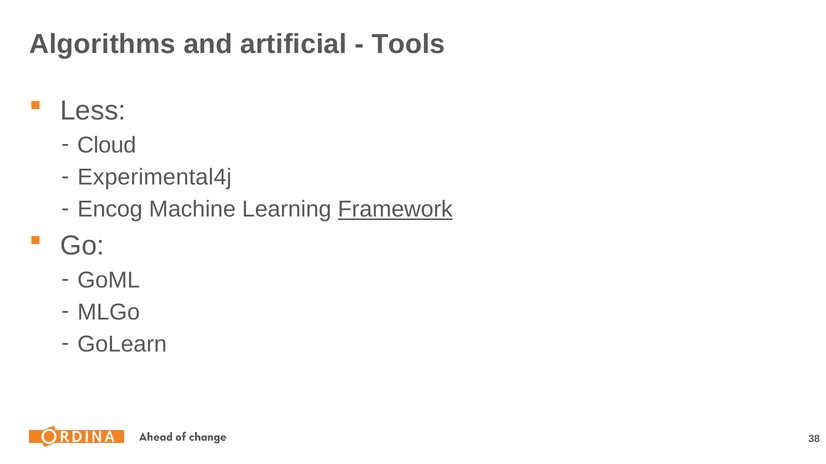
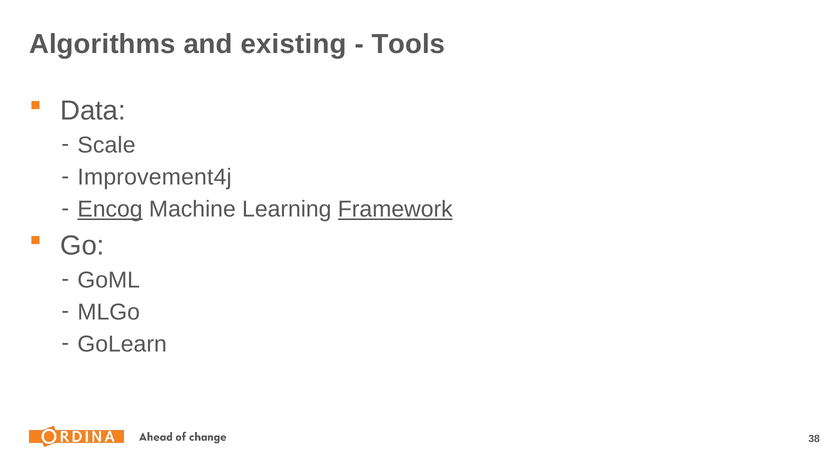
artificial: artificial -> existing (294, 44)
Less: Less -> Data (93, 111)
Cloud: Cloud -> Scale (107, 145)
Experimental4j: Experimental4j -> Improvement4j (155, 178)
Encog underline: none -> present (110, 210)
